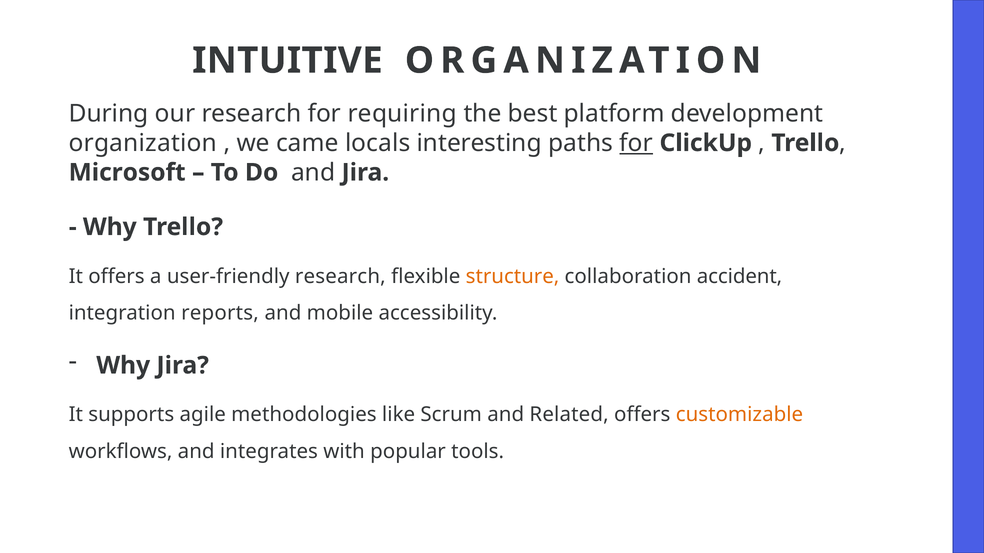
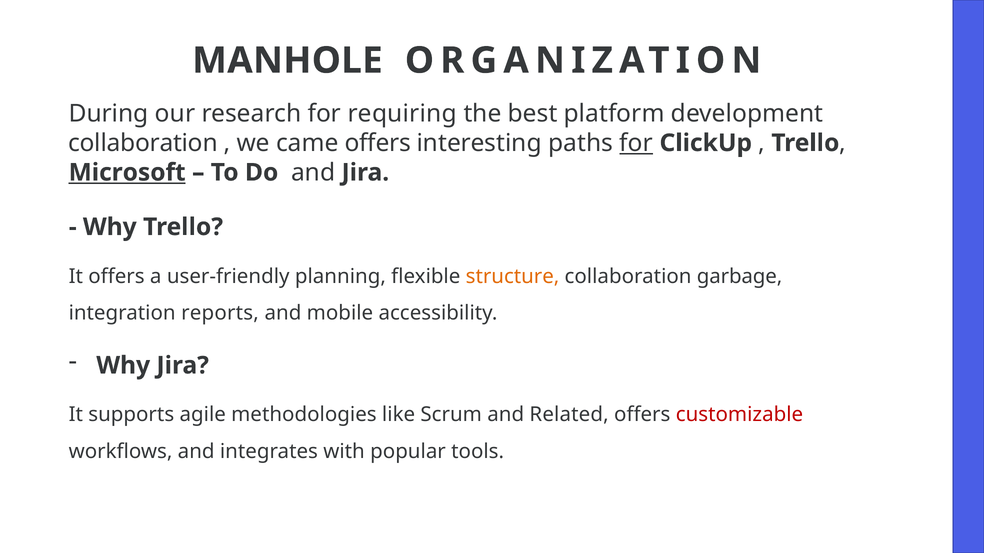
INTUITIVE: INTUITIVE -> MANHOLE (287, 61)
organization: organization -> collaboration (143, 143)
came locals: locals -> offers (378, 143)
Microsoft underline: none -> present (127, 173)
user-friendly research: research -> planning (340, 276)
accident: accident -> garbage (740, 276)
customizable colour: orange -> red (739, 415)
